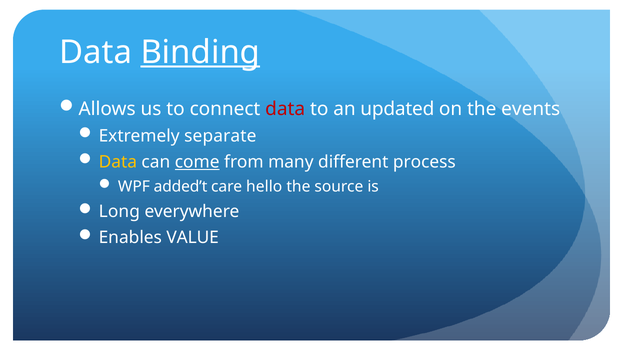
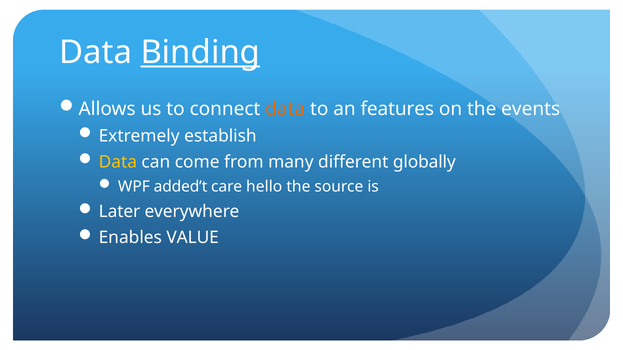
data colour: red -> orange (285, 109)
updated: updated -> features (397, 109)
separate: separate -> establish (220, 136)
come underline: present -> none (197, 162)
process: process -> globally (424, 162)
Long: Long -> Later (119, 212)
